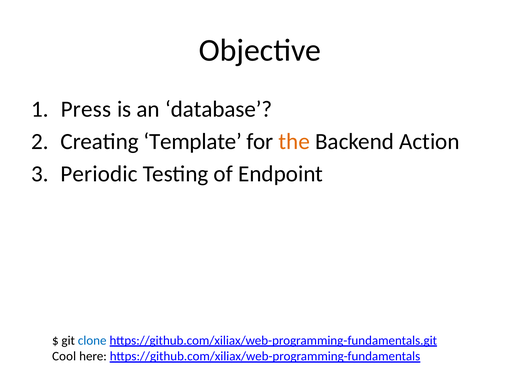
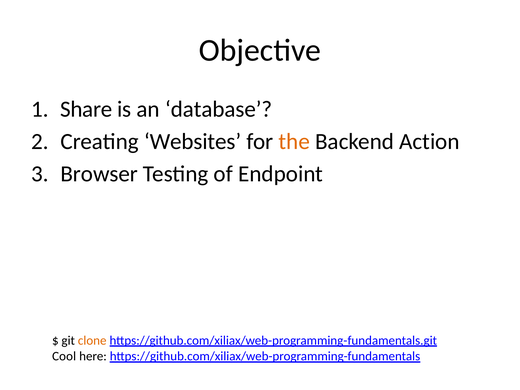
Press: Press -> Share (86, 109)
Template: Template -> Websites (193, 141)
Periodic: Periodic -> Browser (99, 174)
clone colour: blue -> orange (92, 340)
